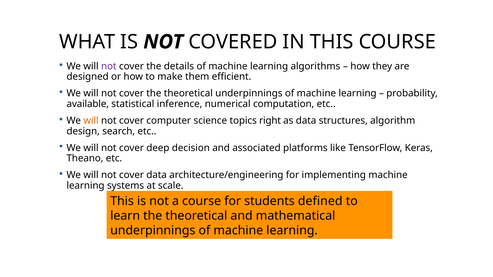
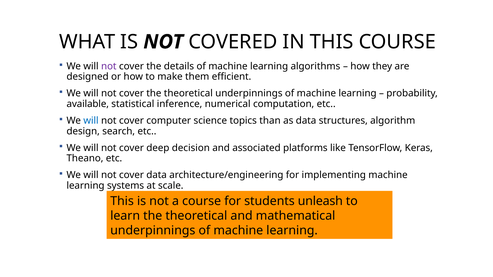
will colour: orange -> blue (91, 121)
right: right -> than (270, 121)
defined: defined -> unleash (320, 201)
